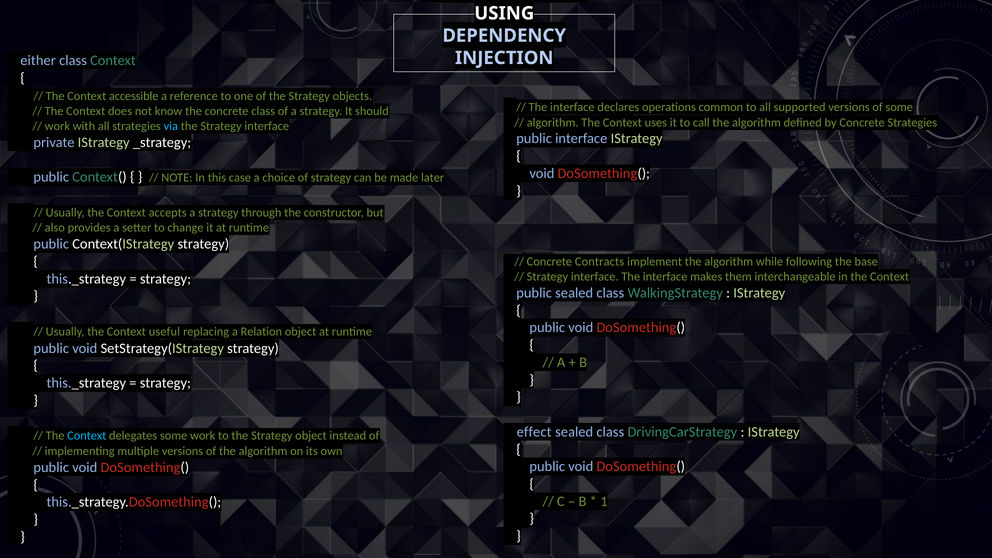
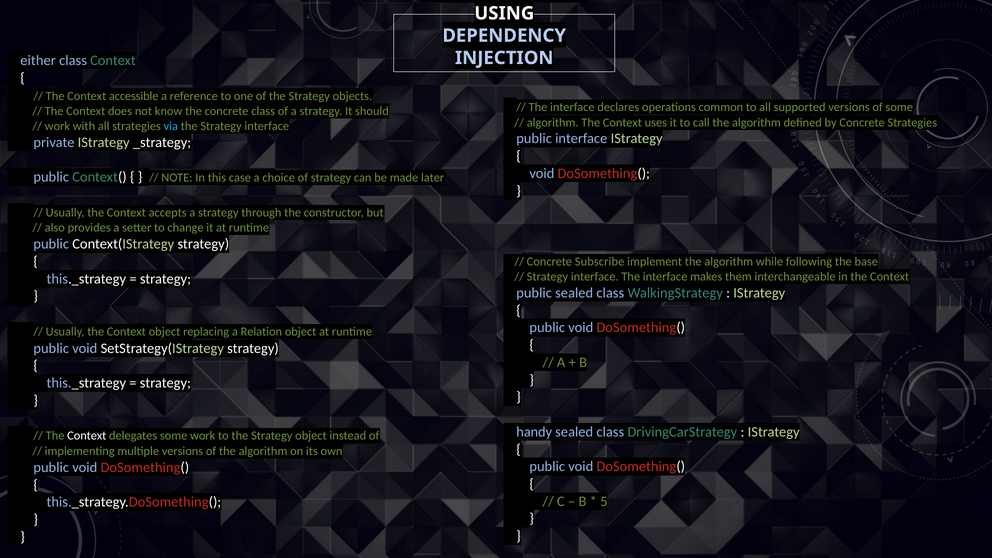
Contracts: Contracts -> Subscribe (600, 262)
Context useful: useful -> object (165, 332)
effect: effect -> handy (534, 432)
Context colour: light blue -> white (87, 436)
1: 1 -> 5 (604, 501)
